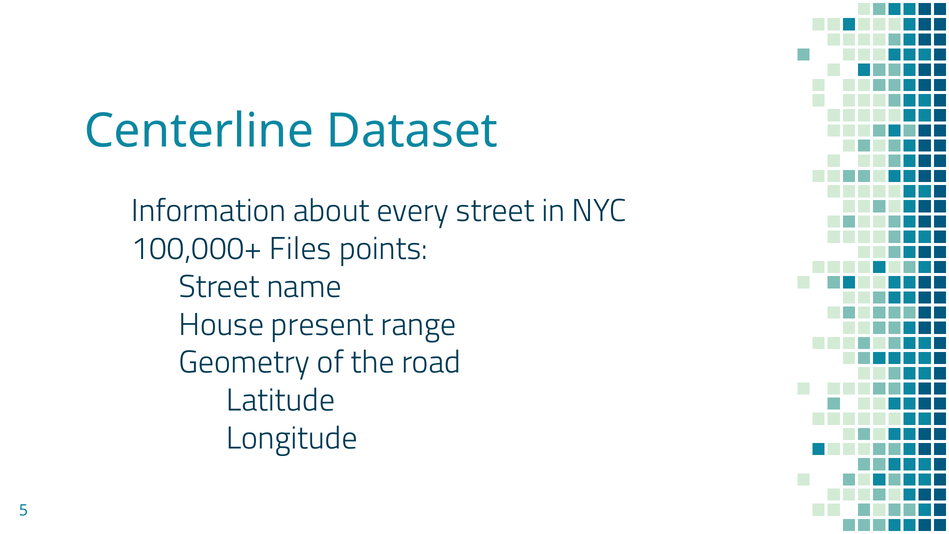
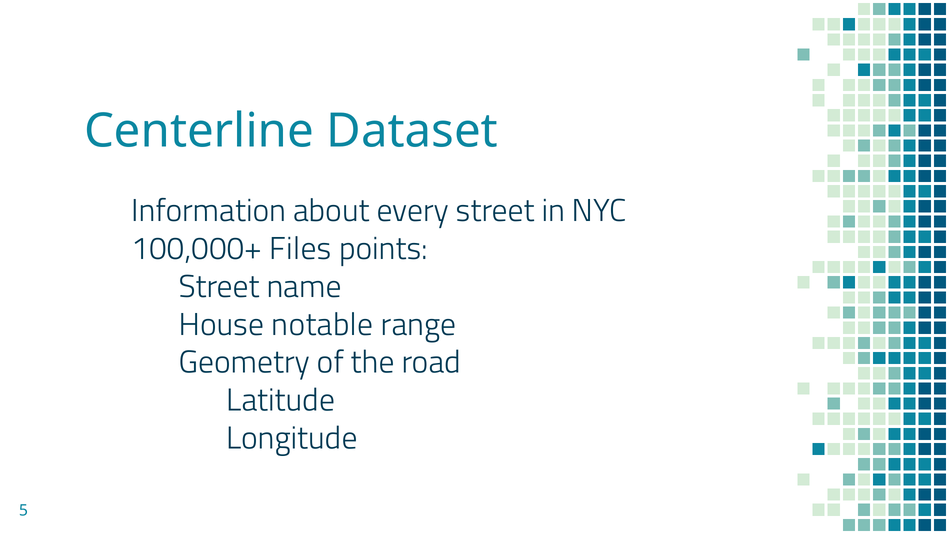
present: present -> notable (322, 324)
